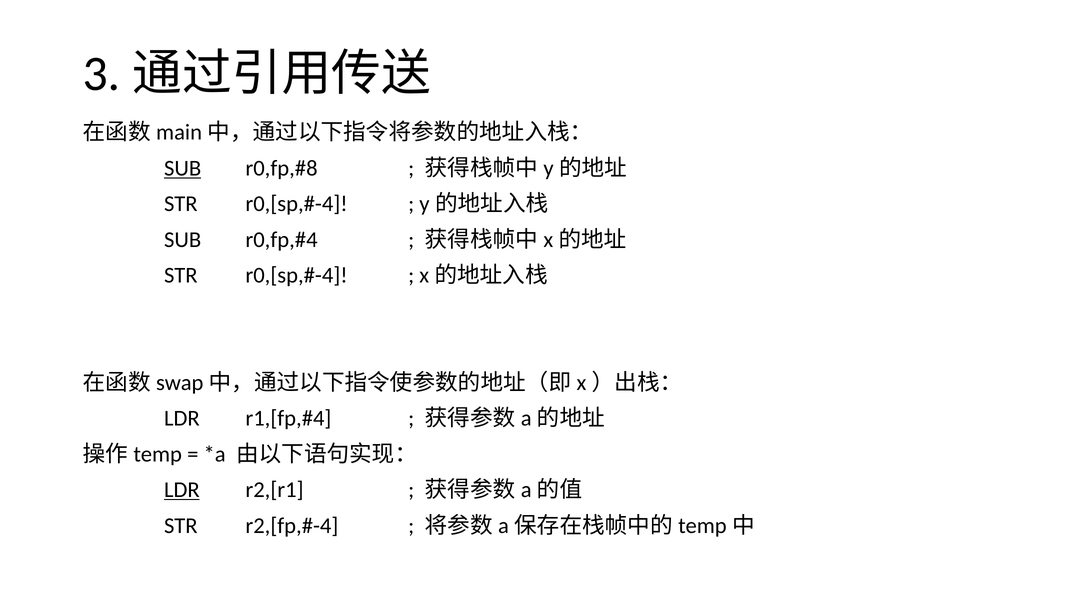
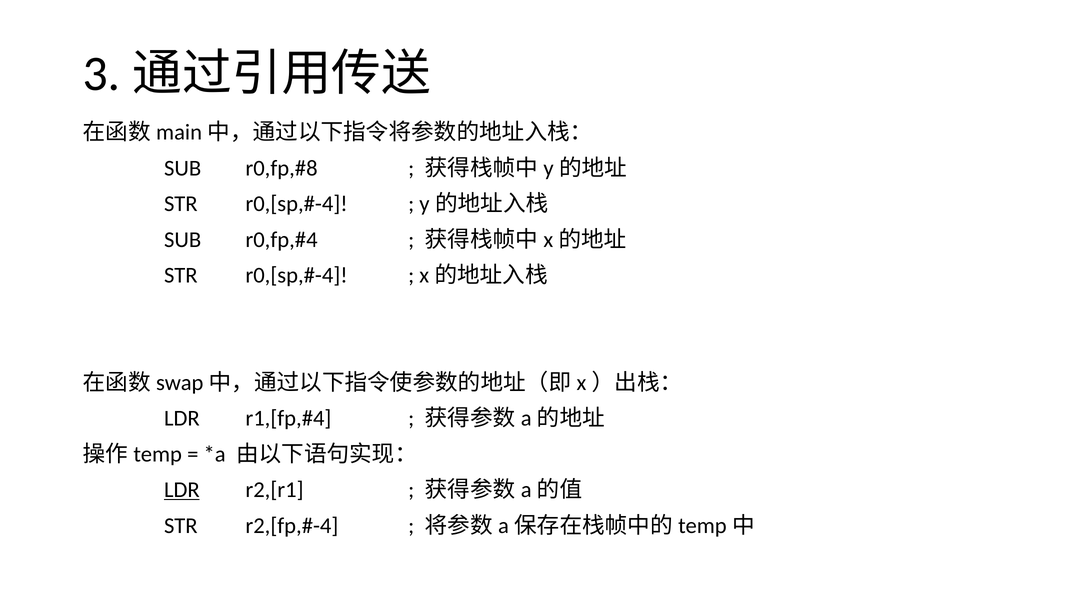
SUB underline: present -> none (183, 168)
